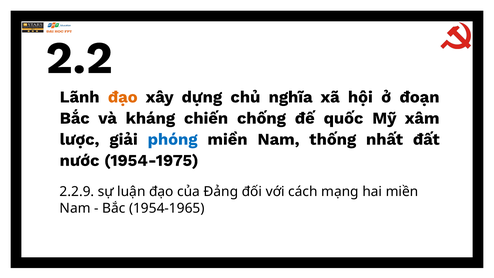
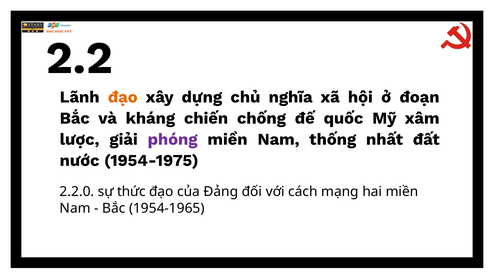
phóng colour: blue -> purple (173, 139)
2.2.9: 2.2.9 -> 2.2.0 (77, 192)
luận: luận -> thức (131, 192)
